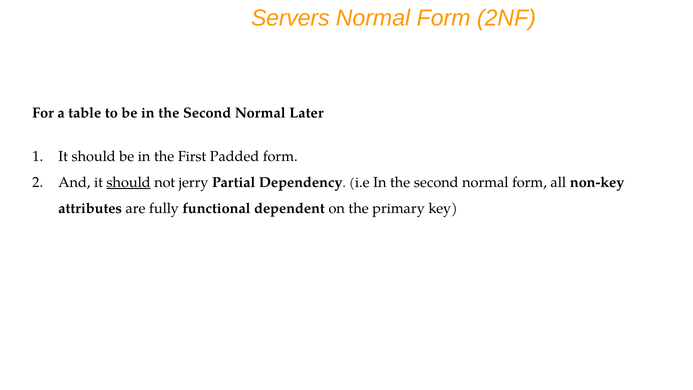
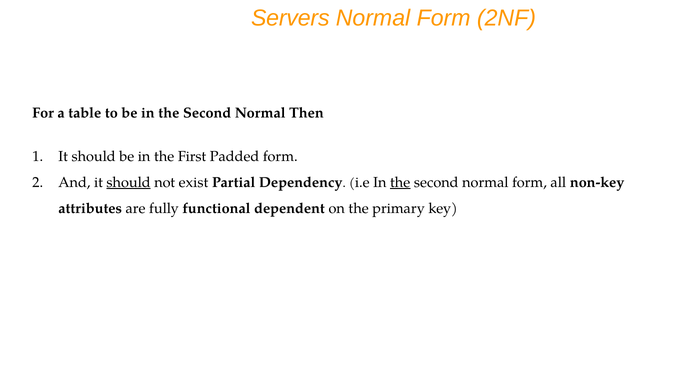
Later: Later -> Then (306, 113)
jerry: jerry -> exist (194, 182)
the underline: none -> present (400, 182)
